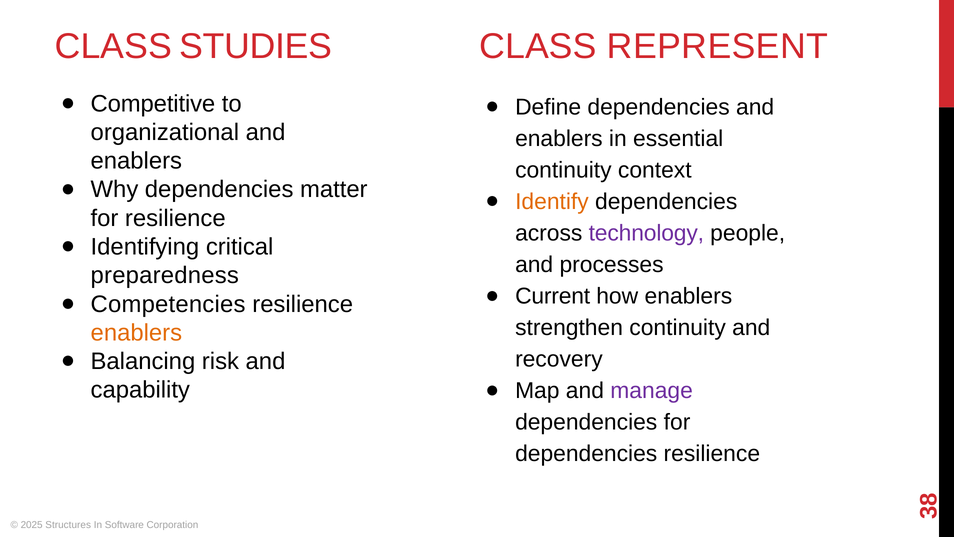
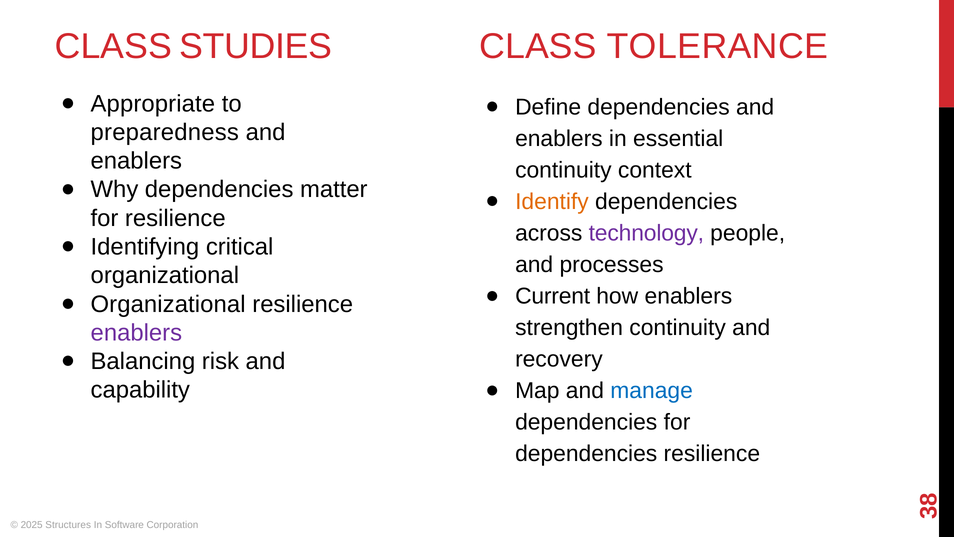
REPRESENT: REPRESENT -> TOLERANCE (717, 47)
Competitive: Competitive -> Appropriate (153, 104)
organizational: organizational -> preparedness (165, 132)
preparedness: preparedness -> organizational (165, 275)
Competencies: Competencies -> Organizational (168, 304)
enablers colour: orange -> purple (136, 333)
manage colour: purple -> blue (652, 390)
